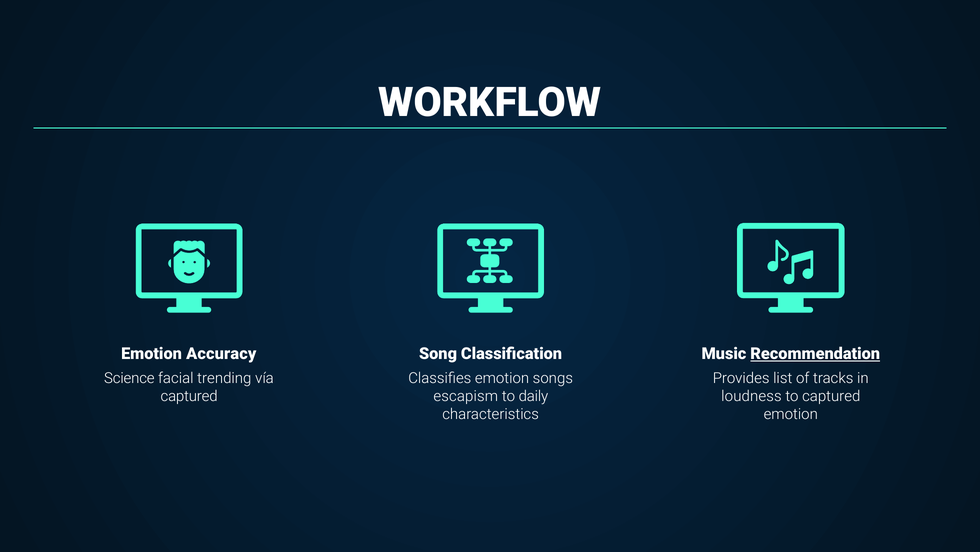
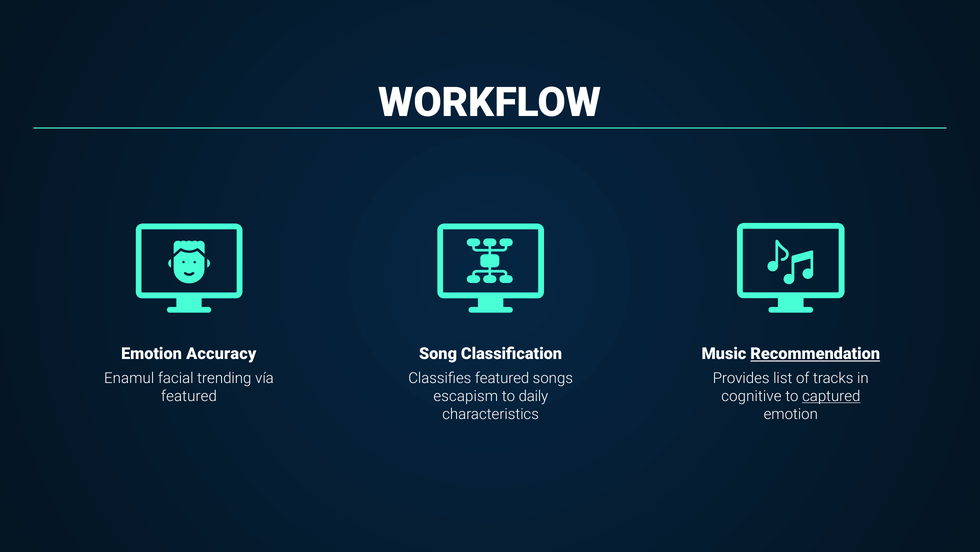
Science: Science -> Enamul (129, 378)
Classifies emotion: emotion -> featured (502, 378)
captured: captured -> featured (189, 396)
loudness: loudness -> cognitive (751, 396)
captured underline: none -> present (831, 396)
